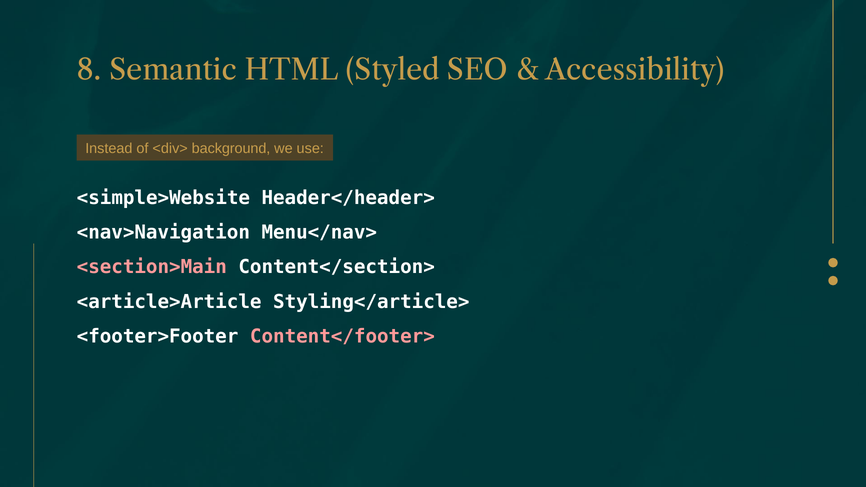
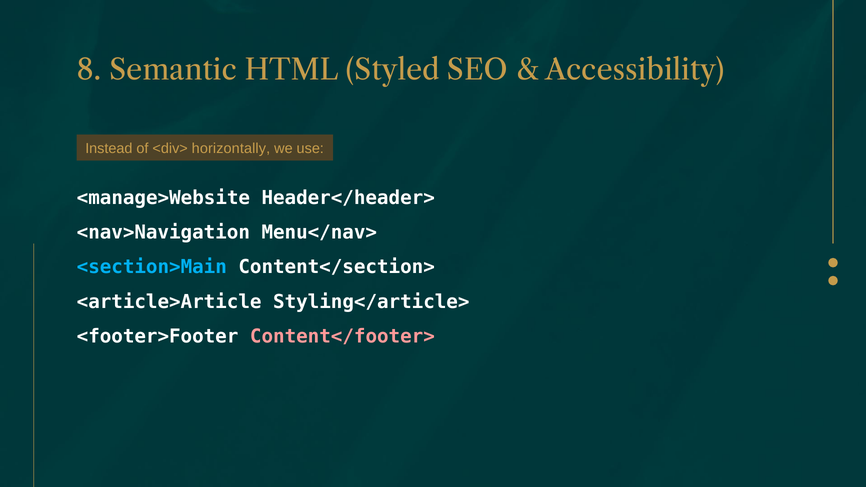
background: background -> horizontally (231, 149)
<simple>Website: <simple>Website -> <manage>Website (163, 198)
<section>Main colour: pink -> light blue (152, 267)
